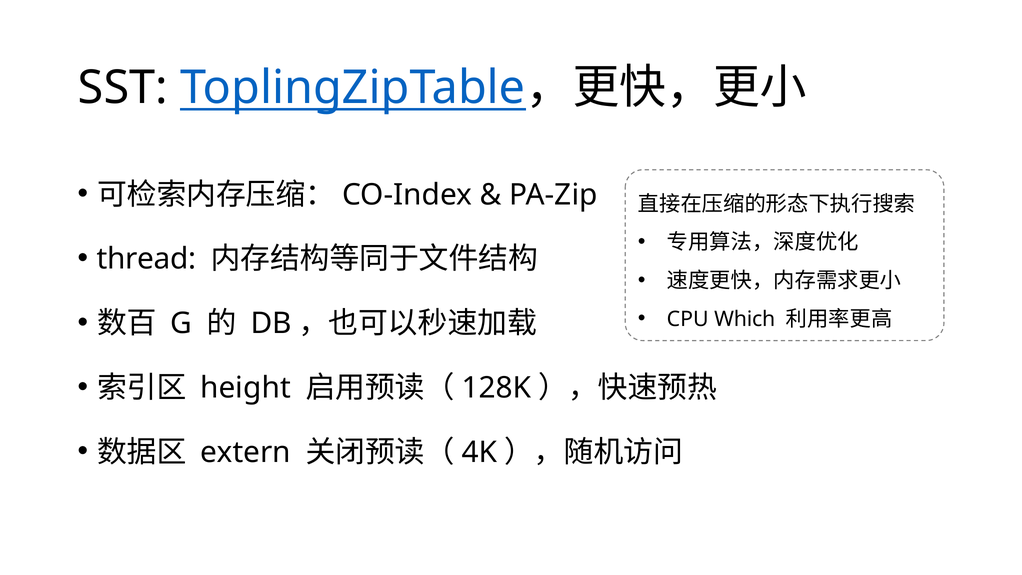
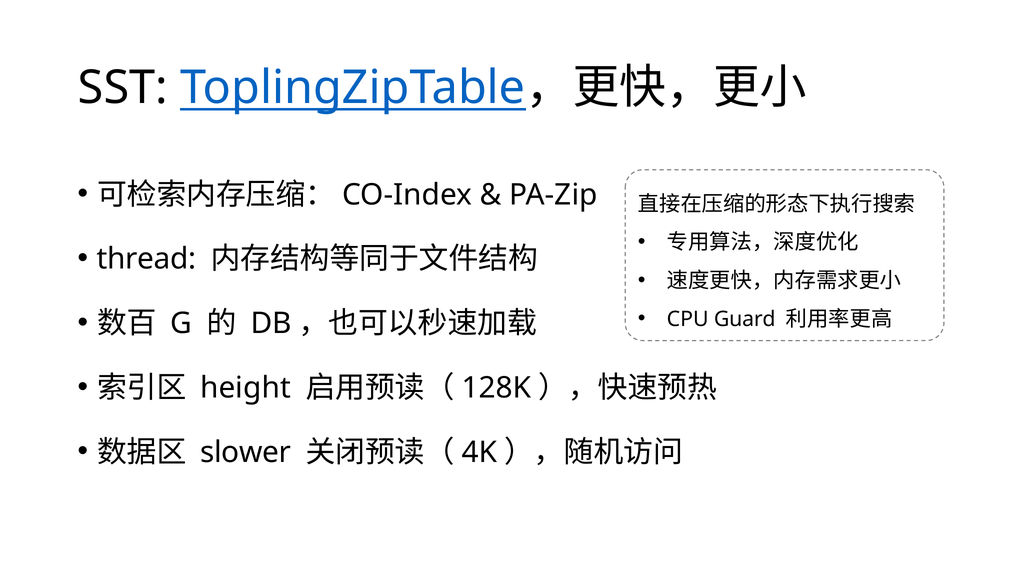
Which: Which -> Guard (745, 319)
extern: extern -> slower (246, 452)
